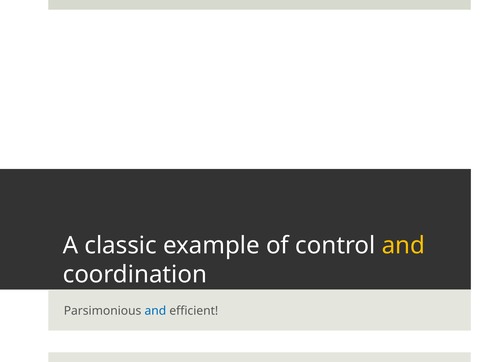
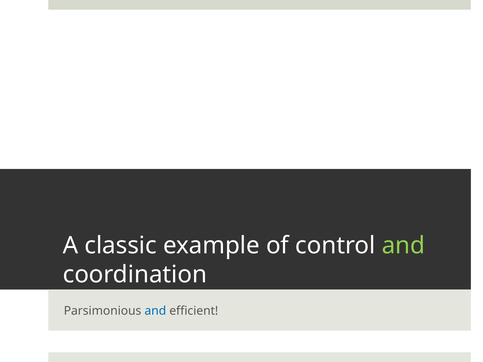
and colour: yellow -> light green (403, 246)
